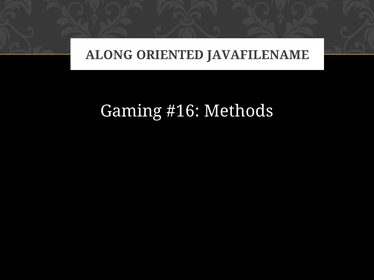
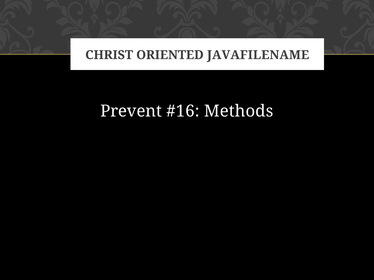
ALONG: ALONG -> CHRIST (109, 55)
Gaming: Gaming -> Prevent (131, 111)
